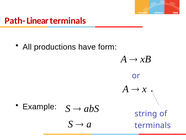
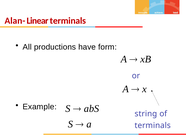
Path-: Path- -> Alan- (15, 21)
